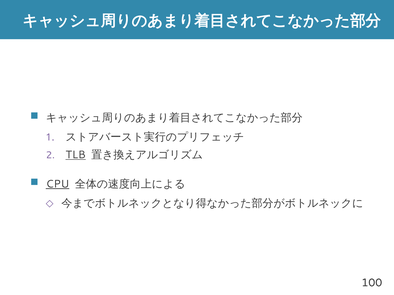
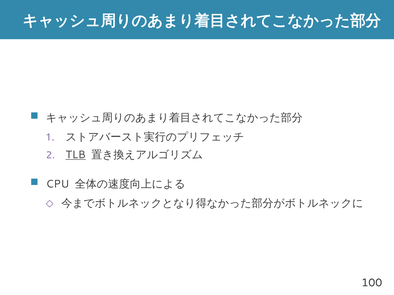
CPU underline: present -> none (58, 184)
